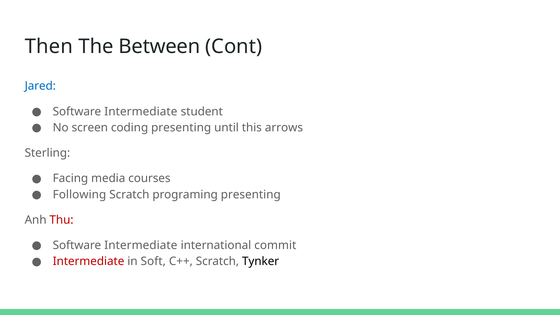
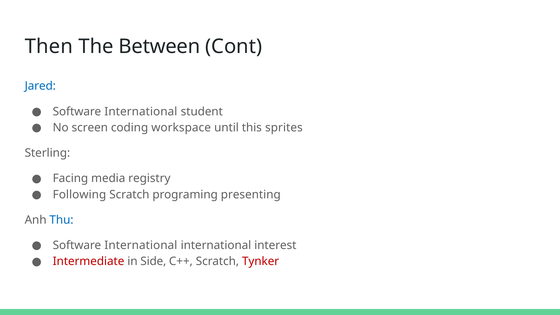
Intermediate: Intermediate -> International (141, 112)
coding presenting: presenting -> workspace (181, 128)
arrows: arrows -> sprites (284, 128)
courses: courses -> registry (149, 178)
Thu colour: red -> blue (62, 220)
Intermediate: Intermediate -> International (141, 245)
commit: commit -> interest (275, 245)
Soft: Soft -> Side (153, 261)
Tynker colour: black -> red (261, 261)
